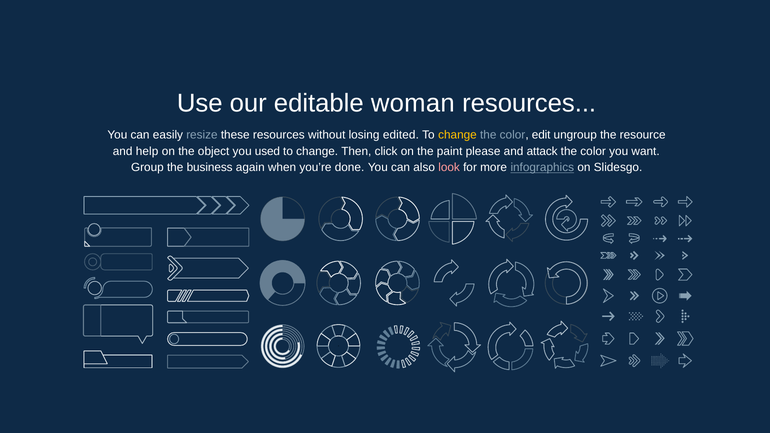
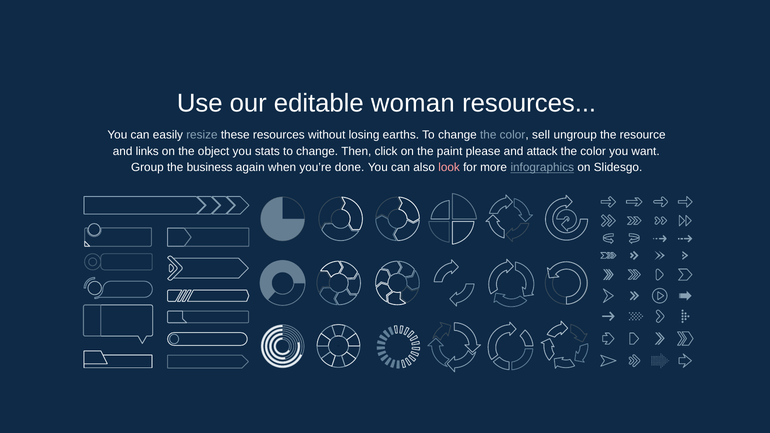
edited: edited -> earths (401, 135)
change colour: yellow -> white (457, 135)
edit: edit -> sell (541, 135)
help: help -> links (147, 151)
used: used -> stats (267, 151)
